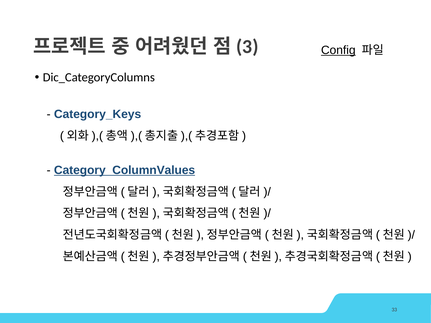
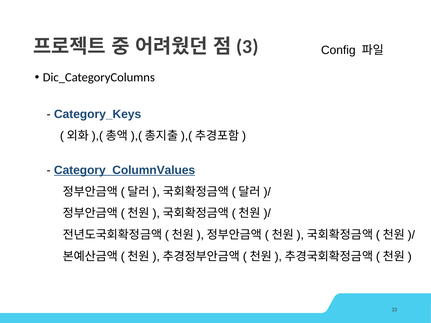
Config underline: present -> none (338, 50)
